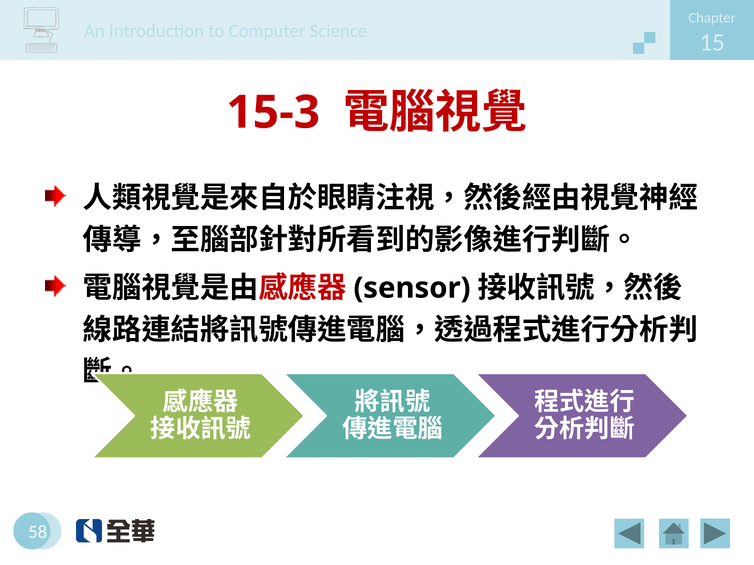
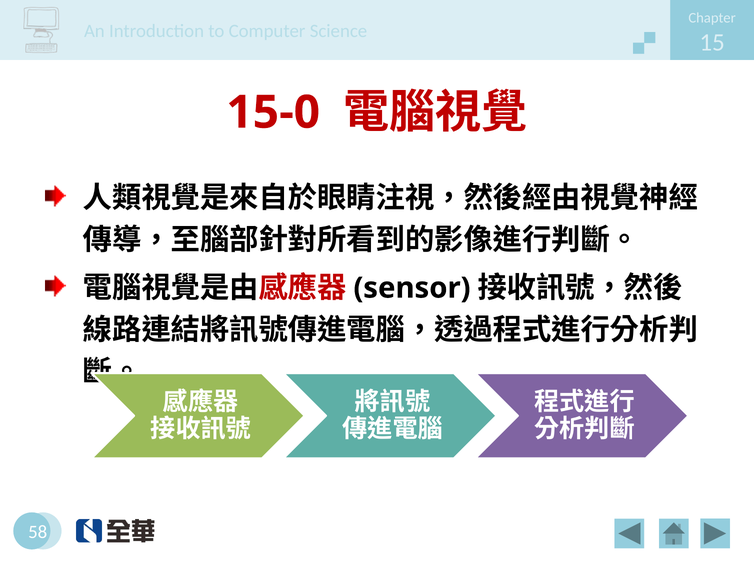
15-3: 15-3 -> 15-0 (273, 113)
